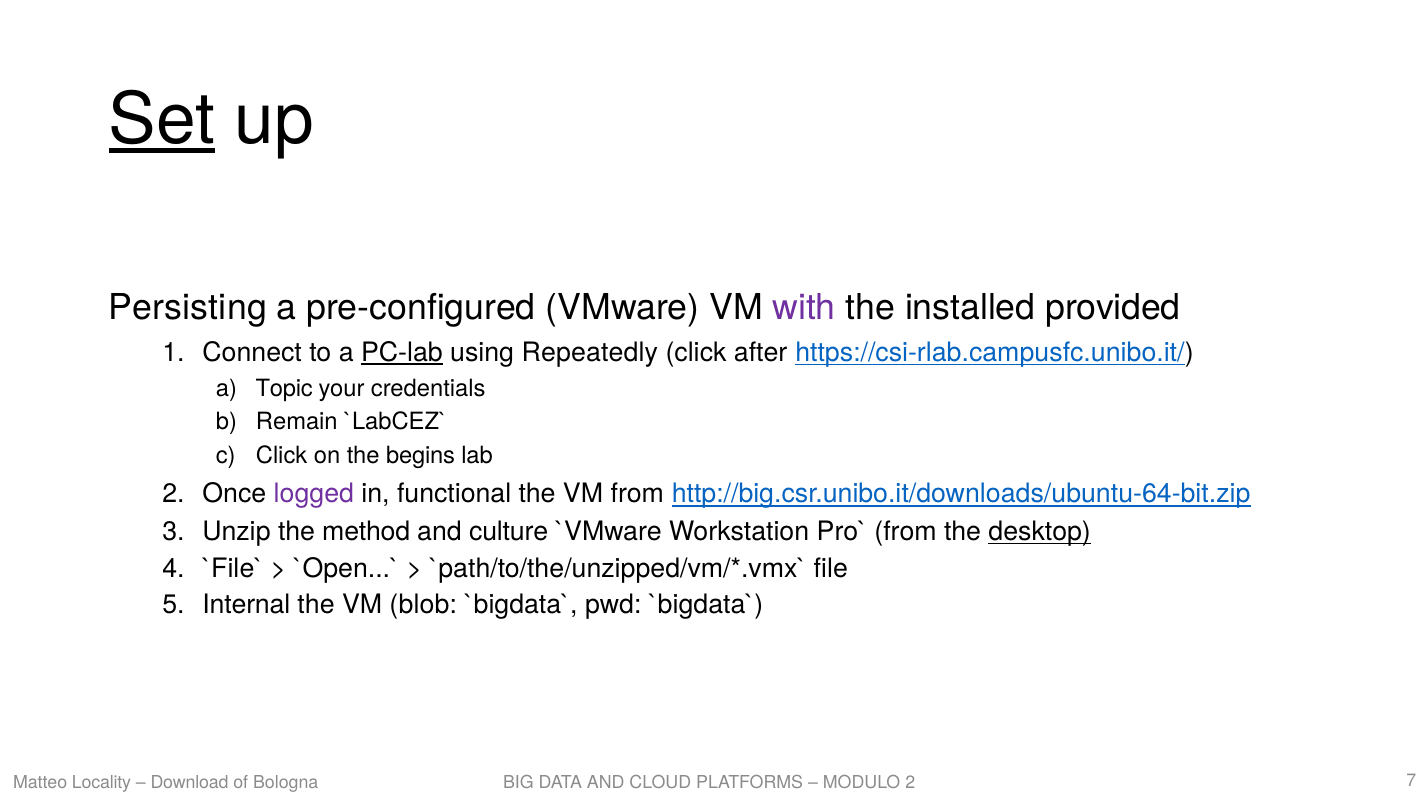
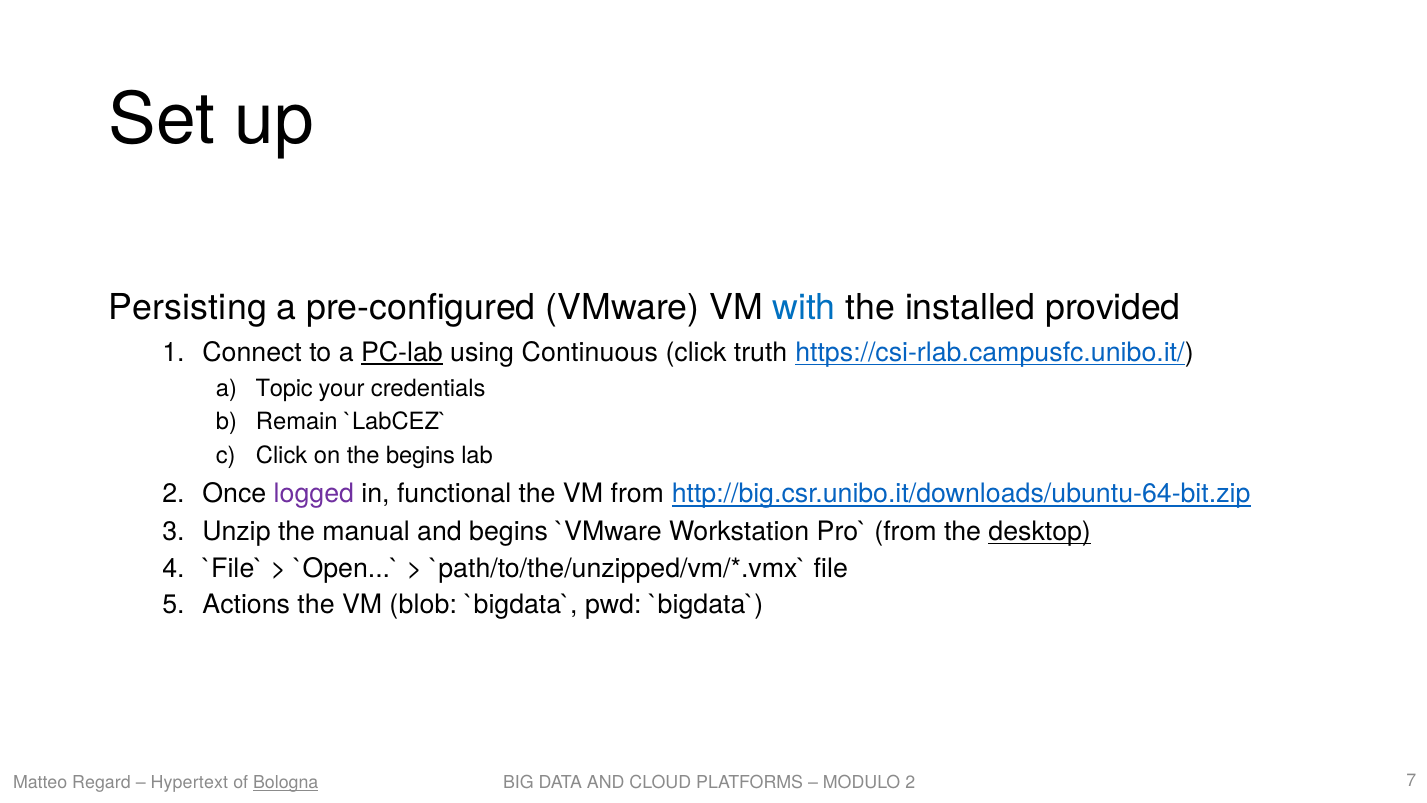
Set underline: present -> none (162, 120)
with colour: purple -> blue (804, 307)
Repeatedly: Repeatedly -> Continuous (590, 352)
after: after -> truth (761, 352)
method: method -> manual (366, 532)
and culture: culture -> begins (509, 532)
Internal: Internal -> Actions (246, 604)
Locality: Locality -> Regard (101, 783)
Download: Download -> Hypertext (189, 783)
Bologna underline: none -> present (286, 783)
